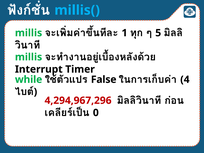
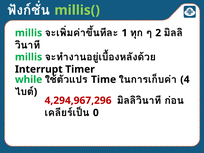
millis( colour: light blue -> light green (77, 10)
5: 5 -> 2 (158, 33)
False: False -> Time (104, 80)
